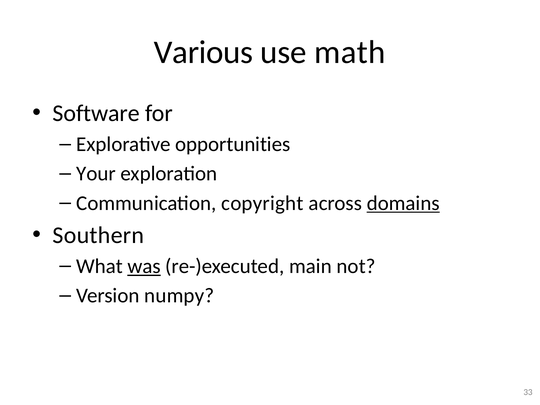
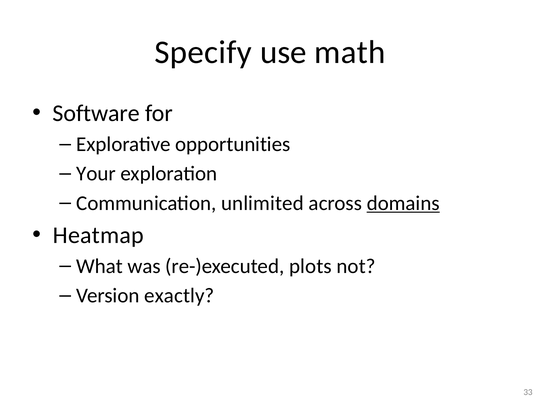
Various: Various -> Specify (203, 52)
copyright: copyright -> unlimited (262, 203)
Southern: Southern -> Heatmap (98, 235)
was underline: present -> none (144, 266)
main: main -> plots (310, 266)
numpy: numpy -> exactly (179, 296)
